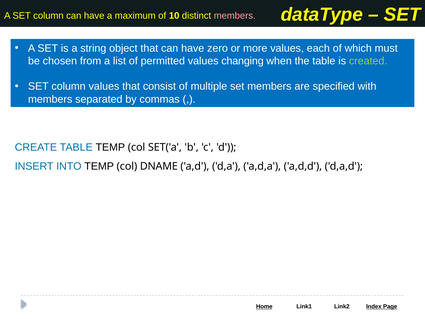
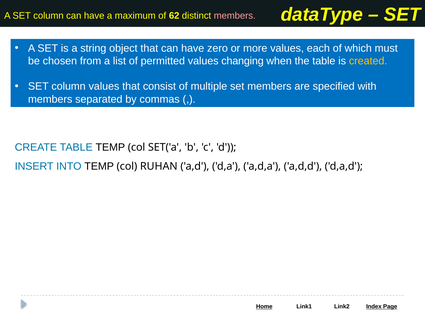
10: 10 -> 62 (174, 16)
created colour: light green -> yellow (368, 61)
DNAME: DNAME -> RUHAN (159, 166)
